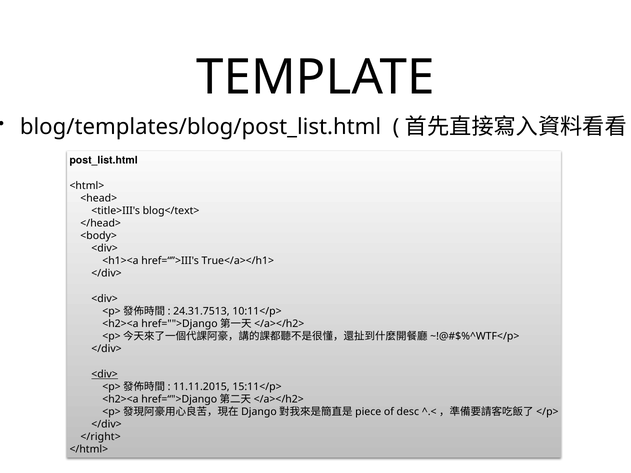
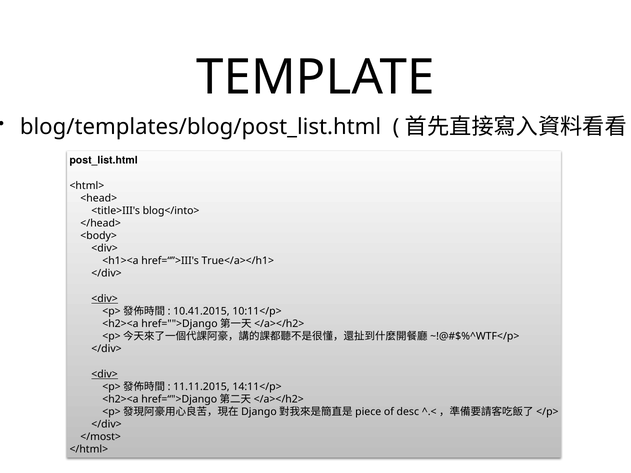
blog</text>: blog</text> -> blog</into> (171, 211)
<div> underline: none -> present (105, 299)
24.31.7513: 24.31.7513 -> 10.41.2015 (201, 311)
15:11</p>: 15:11</p> -> 14:11</p> (257, 387)
</right>: </right> -> </most> (101, 437)
